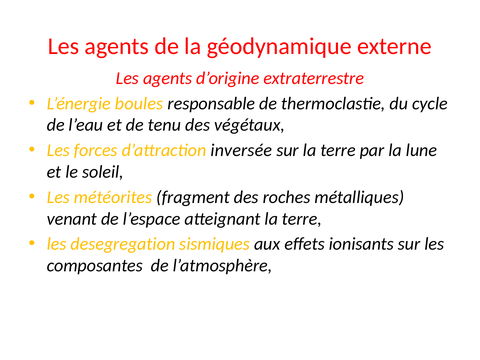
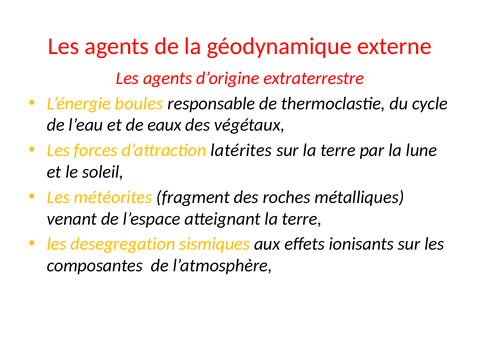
tenu: tenu -> eaux (165, 125)
inversée: inversée -> latérites (241, 150)
